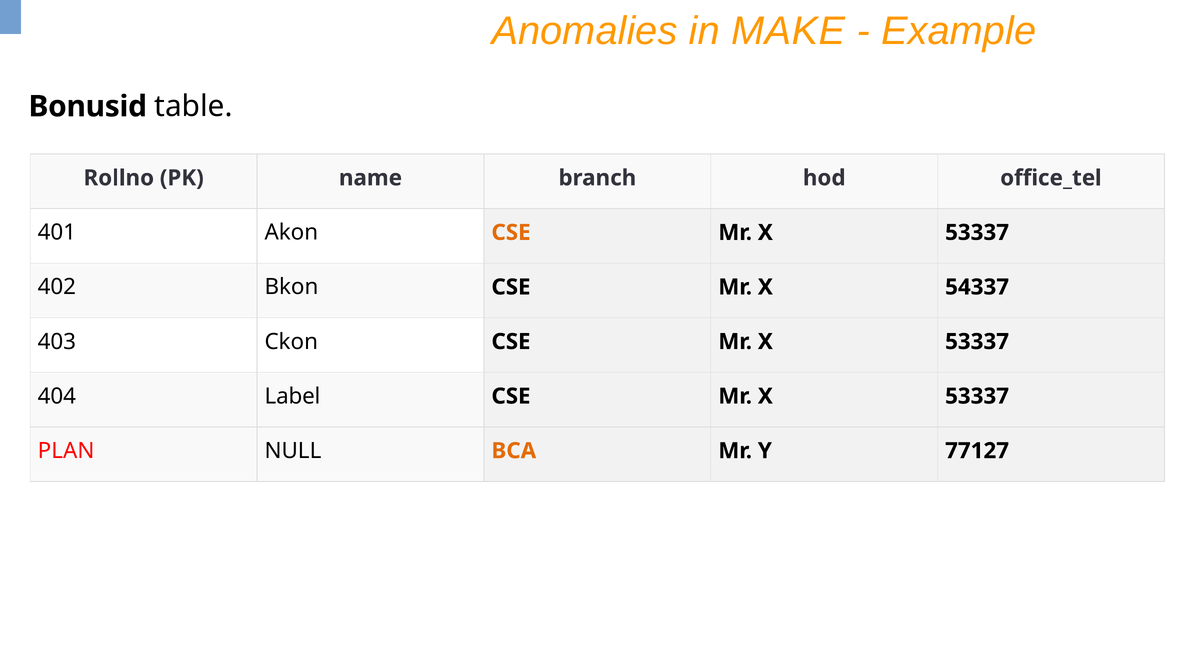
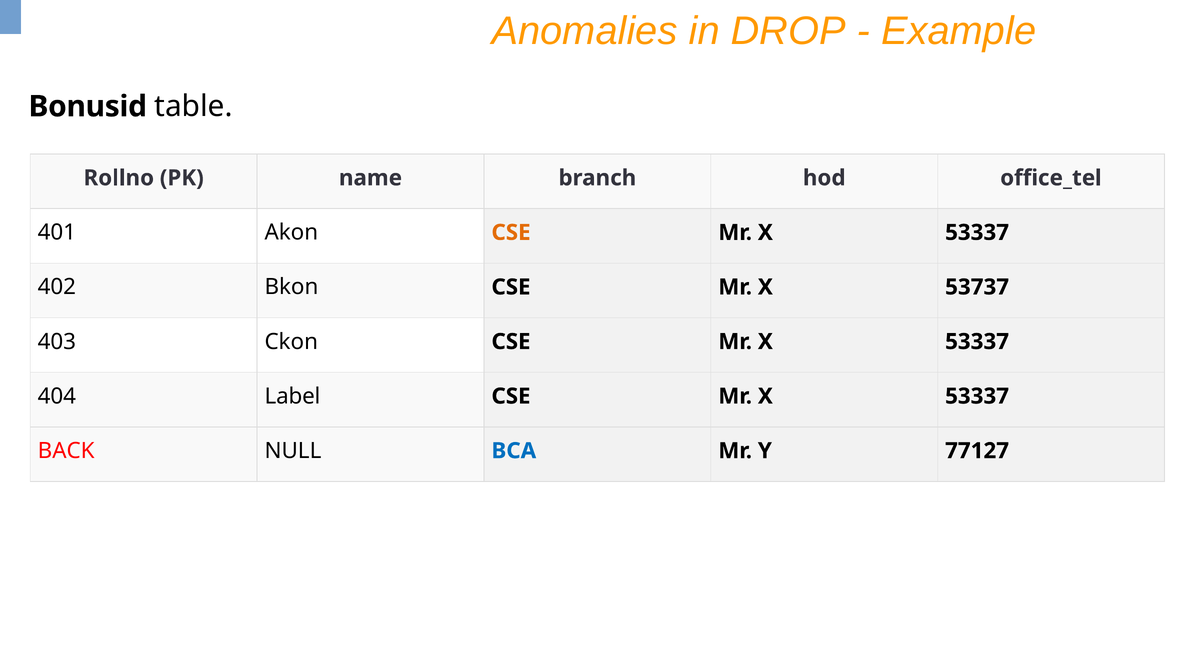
MAKE: MAKE -> DROP (788, 31)
54337: 54337 -> 53737 (977, 287)
PLAN: PLAN -> BACK (66, 451)
BCA colour: orange -> blue (514, 451)
